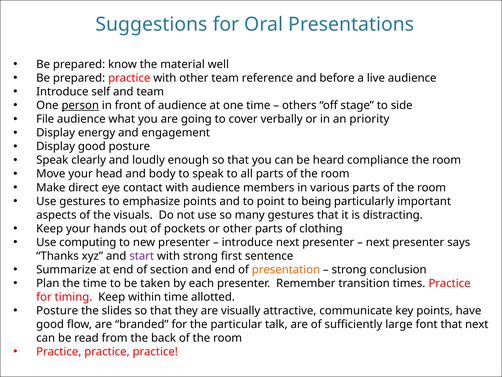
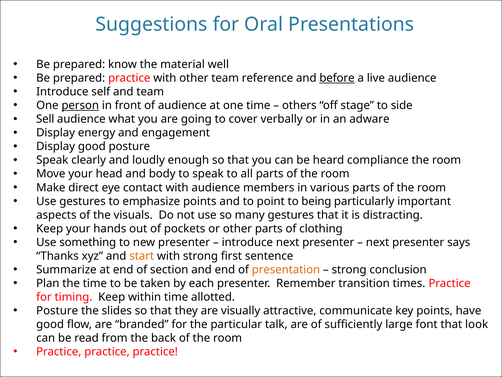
before underline: none -> present (337, 78)
File: File -> Sell (45, 119)
priority: priority -> adware (369, 119)
computing: computing -> something (88, 242)
start colour: purple -> orange (142, 256)
that next: next -> look (477, 324)
